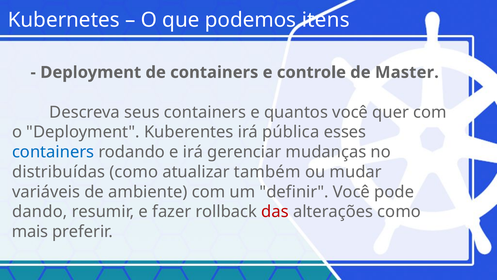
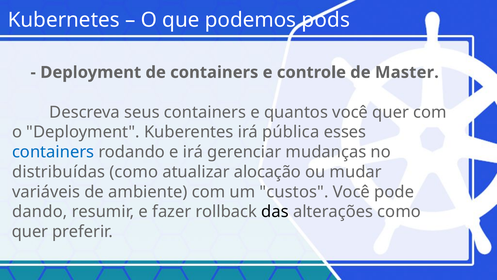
itens: itens -> pods (326, 20)
também: também -> alocação (267, 172)
definir: definir -> custos (294, 192)
das colour: red -> black (275, 211)
mais: mais -> quer (30, 231)
